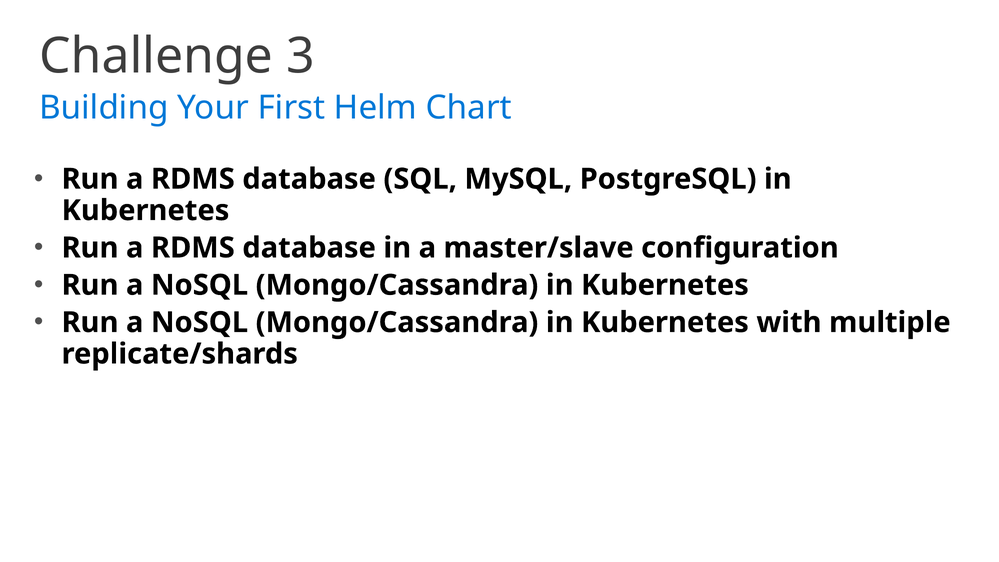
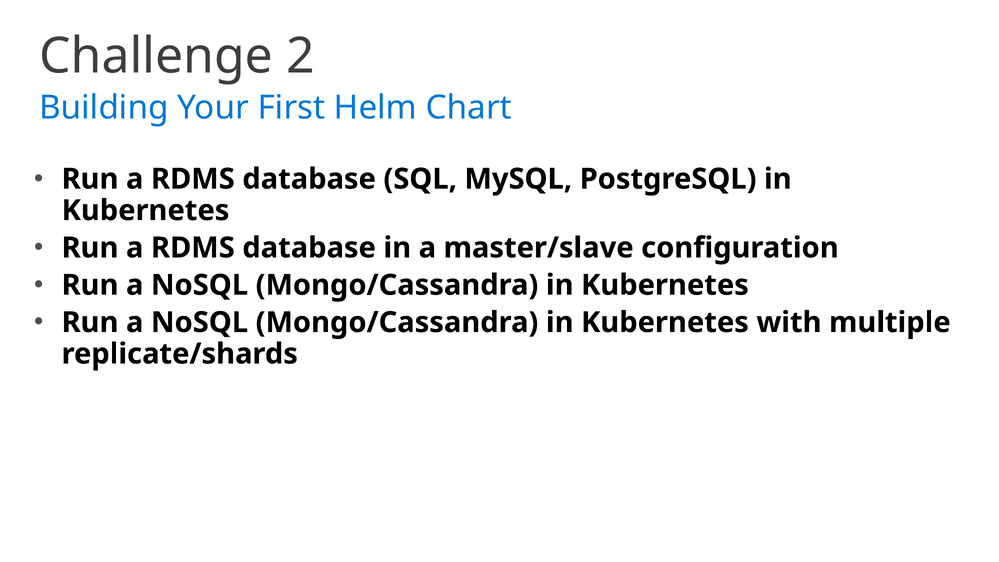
3: 3 -> 2 (300, 56)
